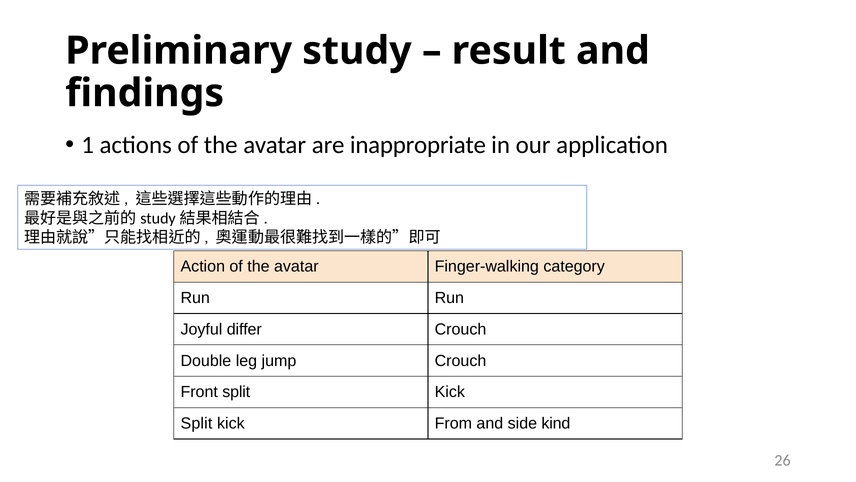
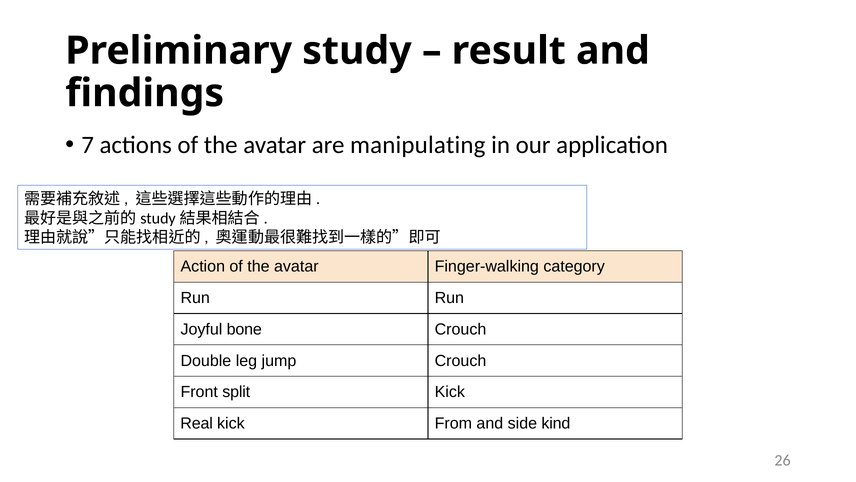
1: 1 -> 7 (88, 145)
inappropriate: inappropriate -> manipulating (418, 145)
differ: differ -> bone (244, 329)
Split: Split -> Real (197, 423)
